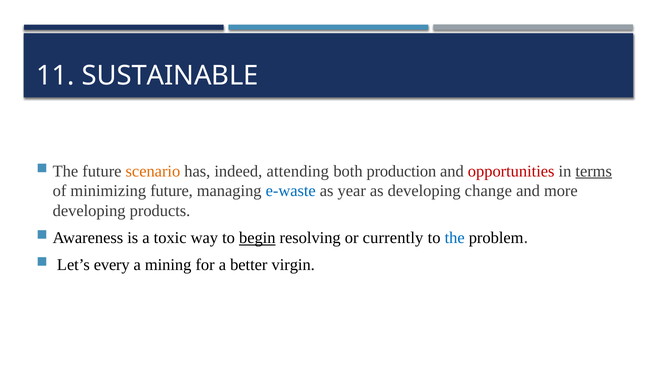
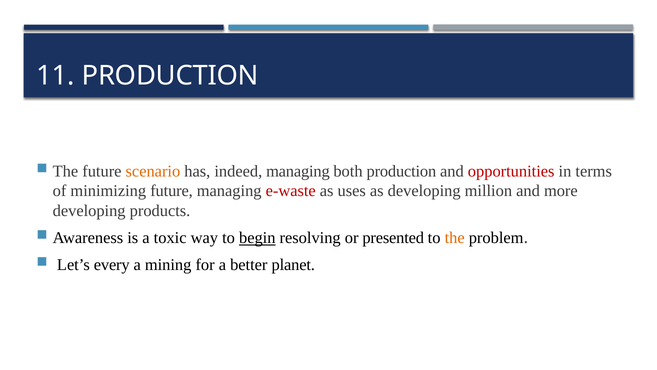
11 SUSTAINABLE: SUSTAINABLE -> PRODUCTION (170, 75)
indeed attending: attending -> managing (298, 171)
terms underline: present -> none (594, 171)
e-waste colour: blue -> red (291, 191)
year: year -> uses (352, 191)
change: change -> million (488, 191)
currently: currently -> presented (393, 237)
the colour: blue -> orange (455, 237)
virgin: virgin -> planet (293, 265)
